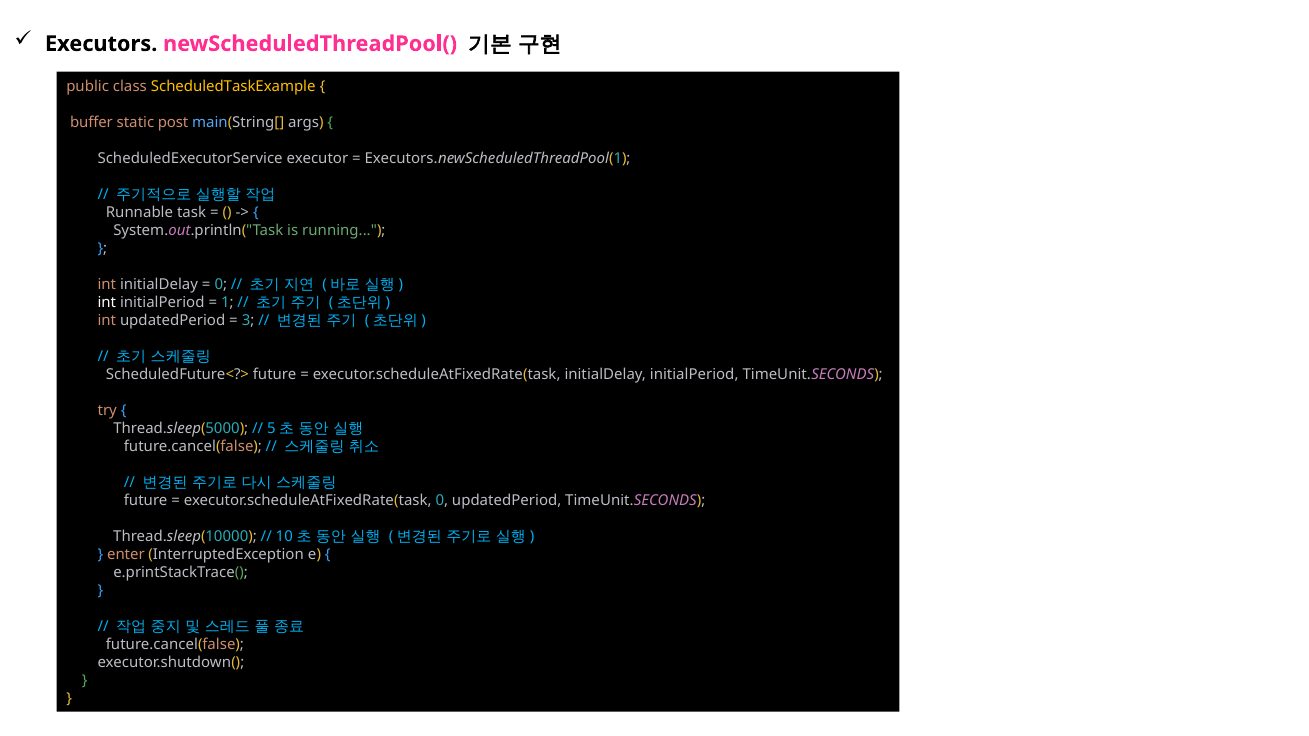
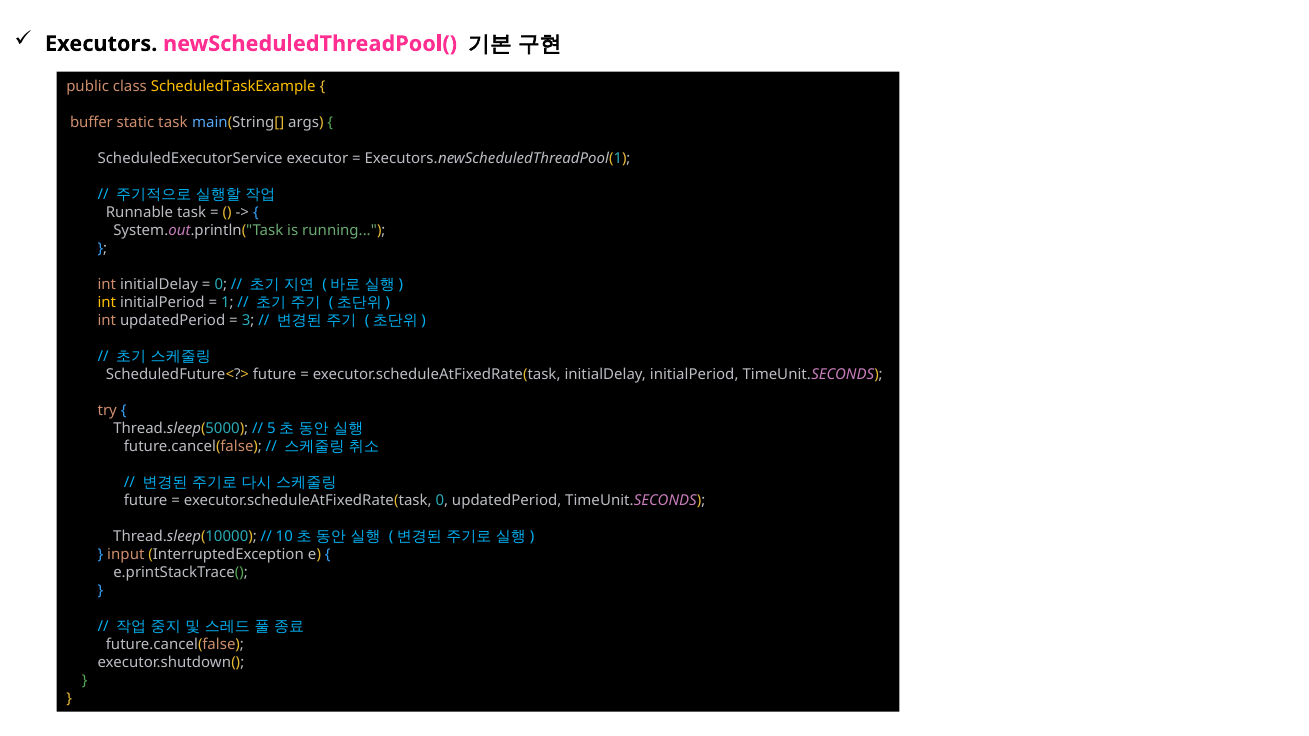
static post: post -> task (173, 123)
int colour: white -> yellow (107, 303)
enter: enter -> input (126, 555)
